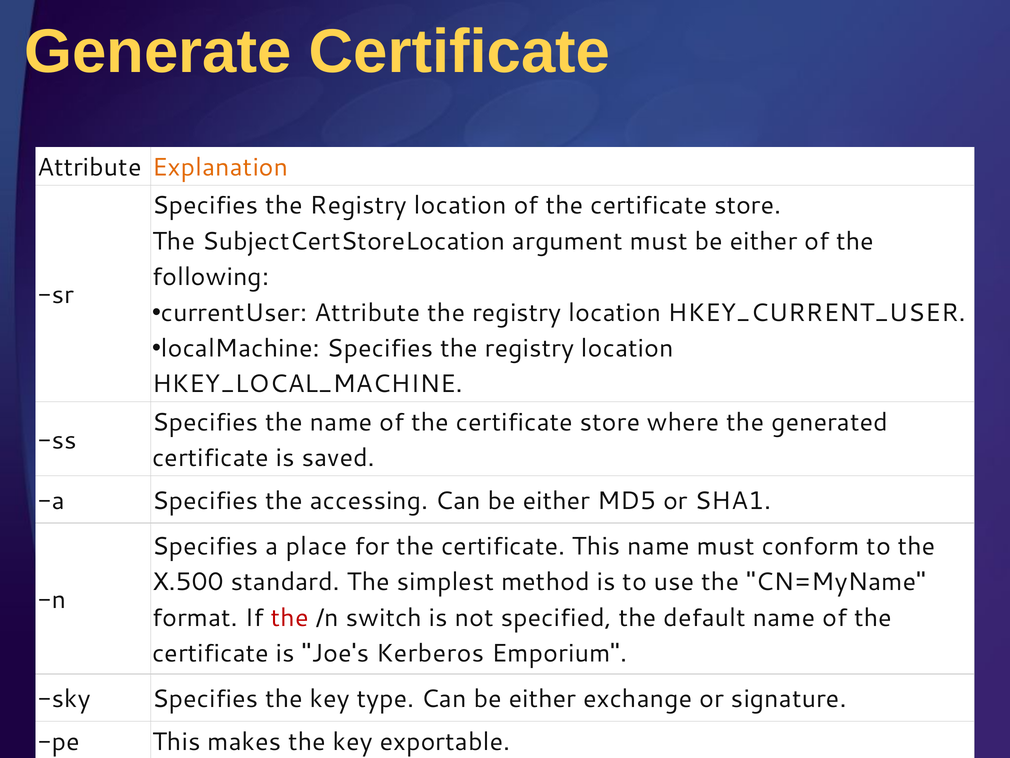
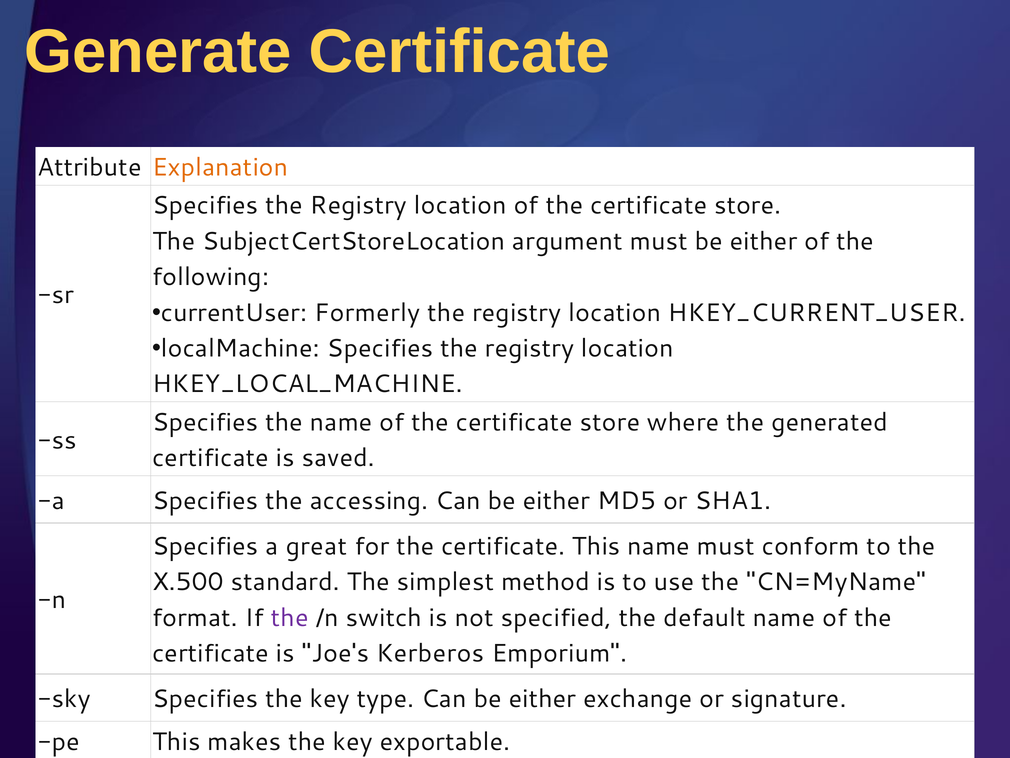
currentUser Attribute: Attribute -> Formerly (367, 313)
place: place -> great (316, 546)
the colour: red -> purple (290, 617)
